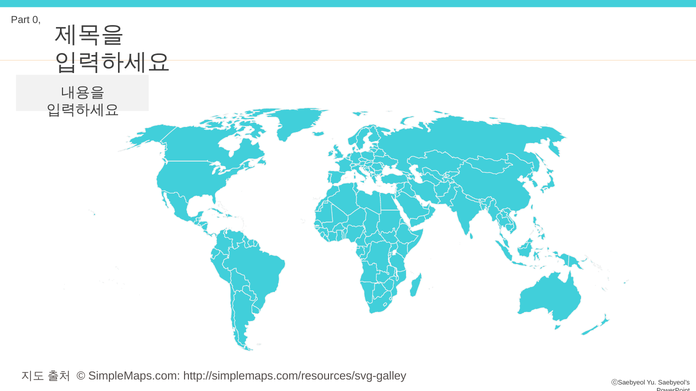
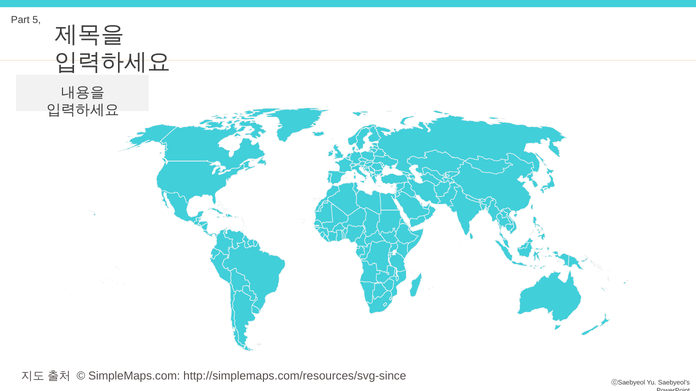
0: 0 -> 5 (37, 20)
http://simplemaps.com/resources/svg-galley: http://simplemaps.com/resources/svg-galley -> http://simplemaps.com/resources/svg-since (295, 376)
